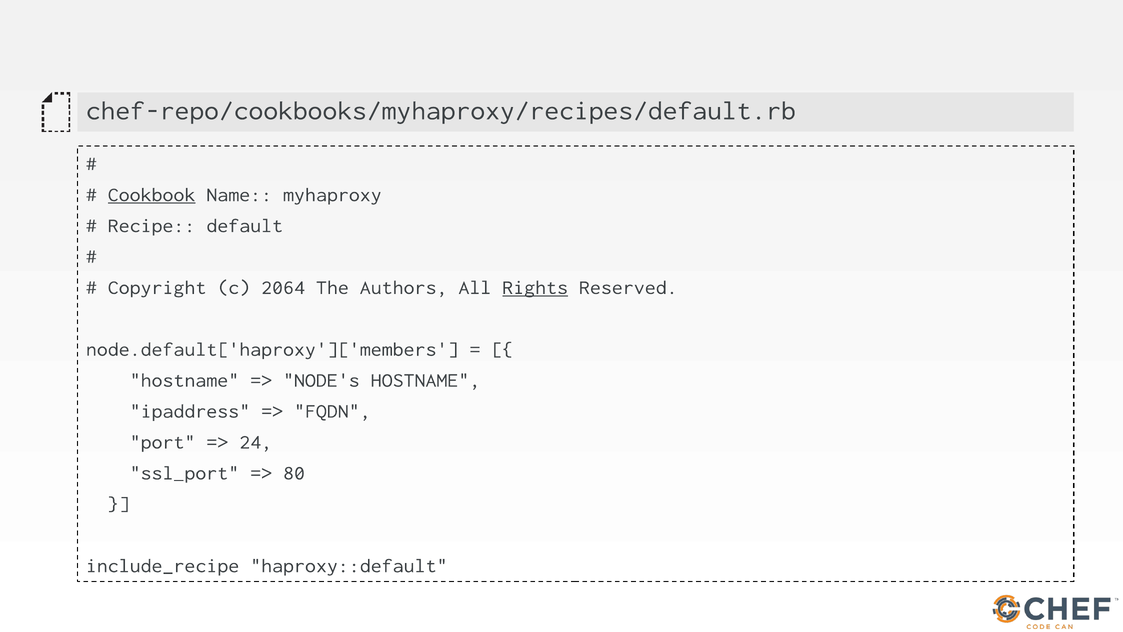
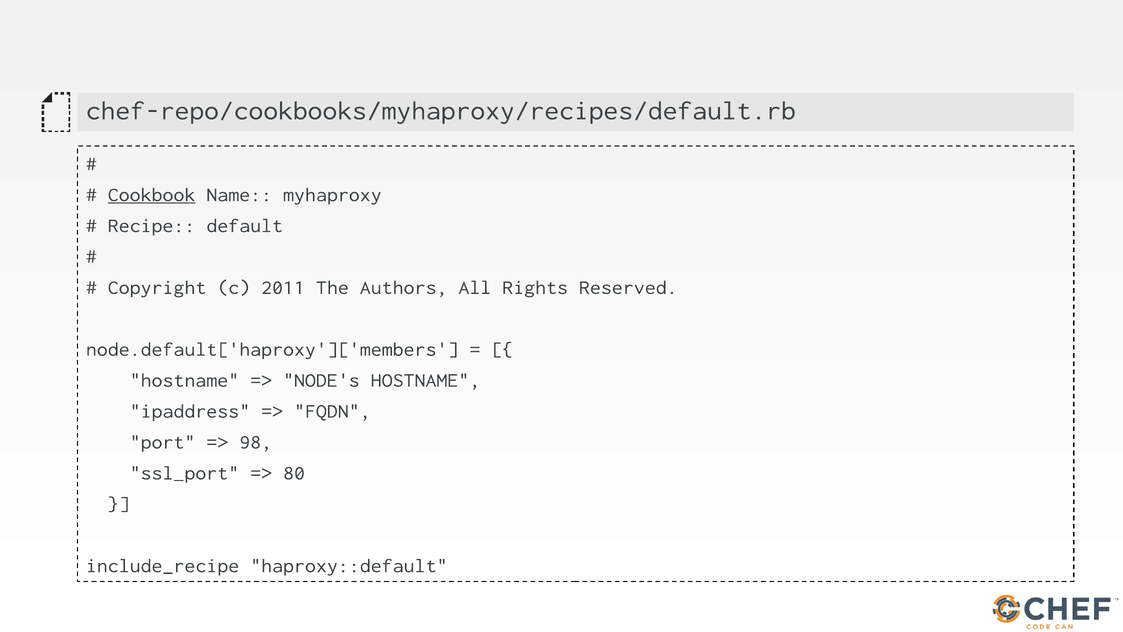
2064: 2064 -> 2011 (283, 287)
Rights underline: present -> none (535, 287)
24: 24 -> 98 (256, 442)
